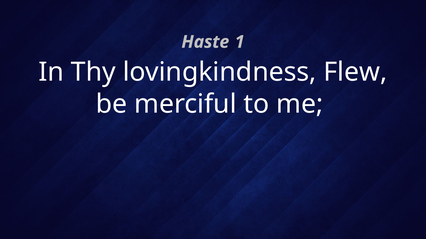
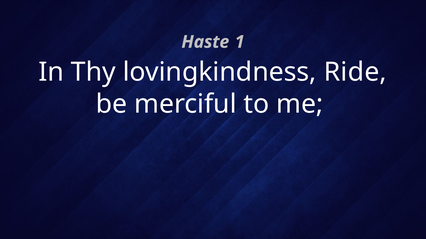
Flew: Flew -> Ride (355, 72)
